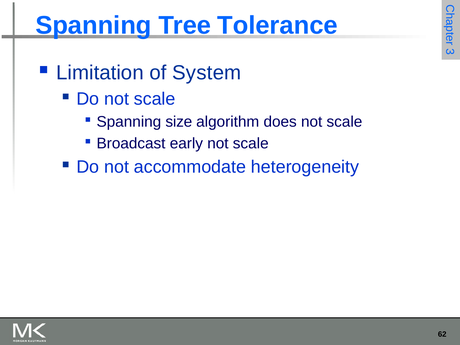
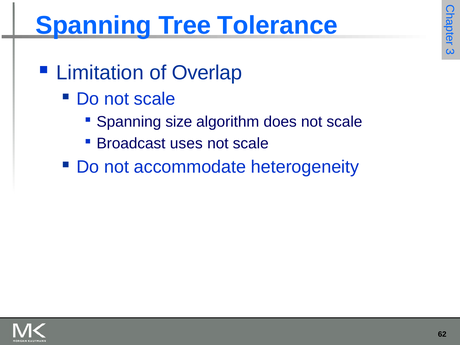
System: System -> Overlap (207, 73)
early: early -> uses (186, 143)
